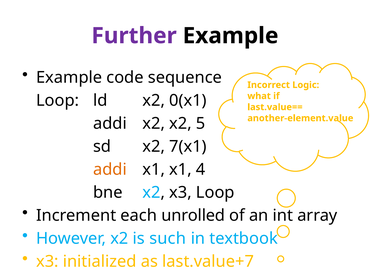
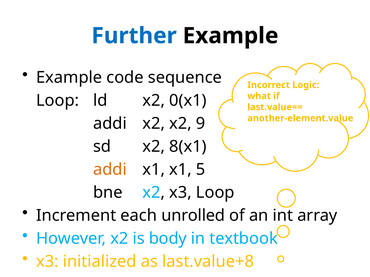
Further colour: purple -> blue (134, 36)
5: 5 -> 9 (201, 124)
7(x1: 7(x1 -> 8(x1 (188, 147)
4: 4 -> 5 (201, 170)
such: such -> body (168, 239)
last.value+7: last.value+7 -> last.value+8 (208, 262)
